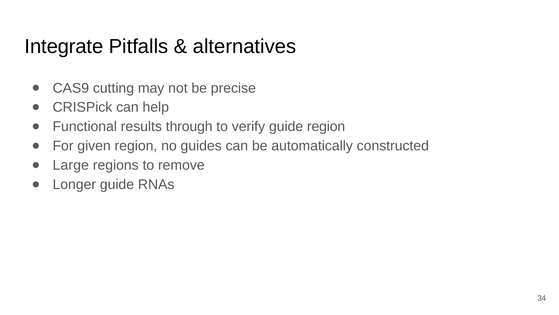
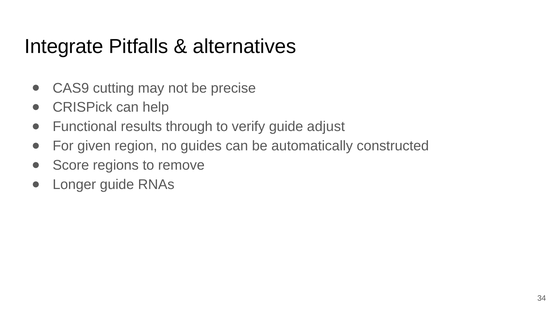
guide region: region -> adjust (326, 126)
Large: Large -> Score (71, 165)
